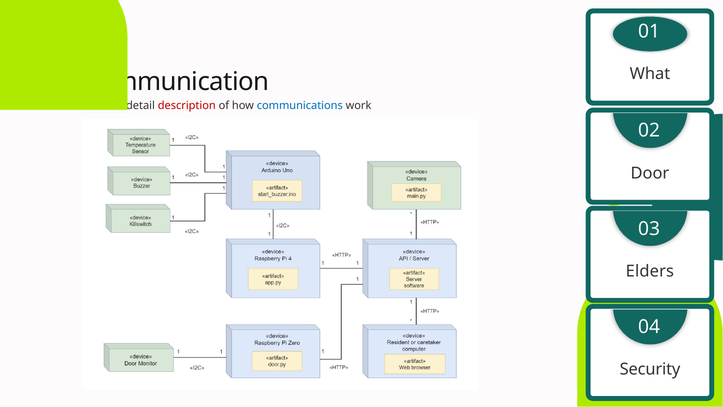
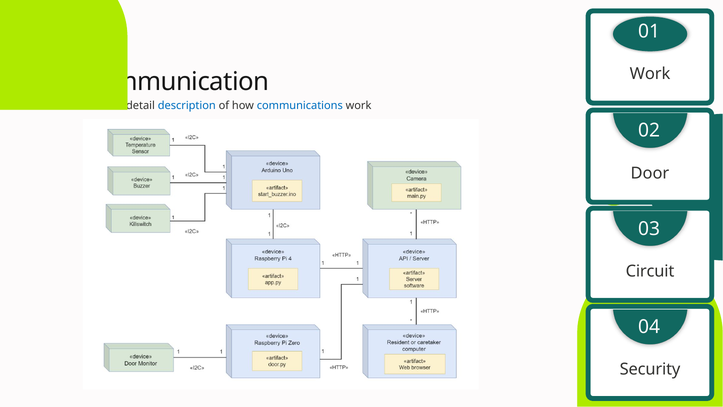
What: What -> Work (650, 74)
description colour: red -> blue (187, 106)
Elders: Elders -> Circuit (650, 271)
